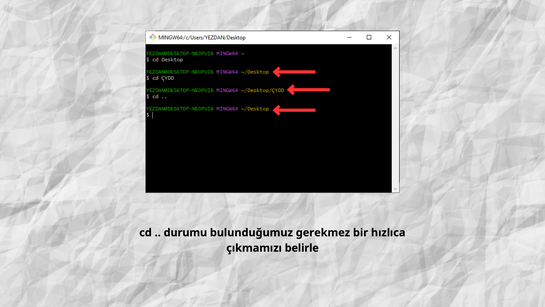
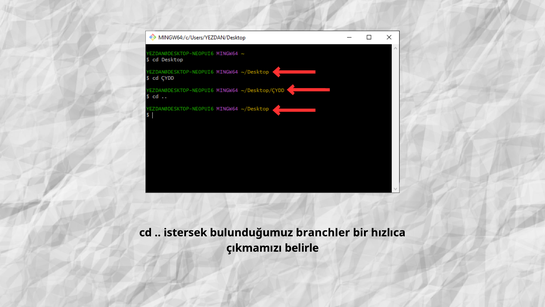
durumu: durumu -> istersek (185, 232)
gerekmez: gerekmez -> branchler (323, 232)
